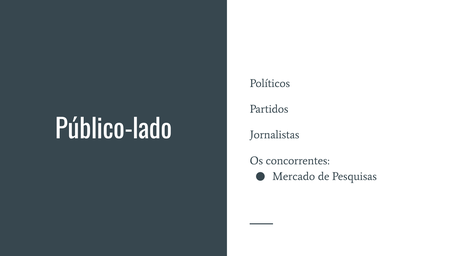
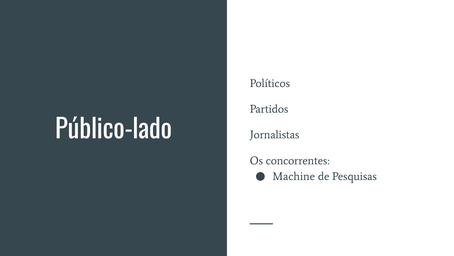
Mercado: Mercado -> Machine (294, 176)
